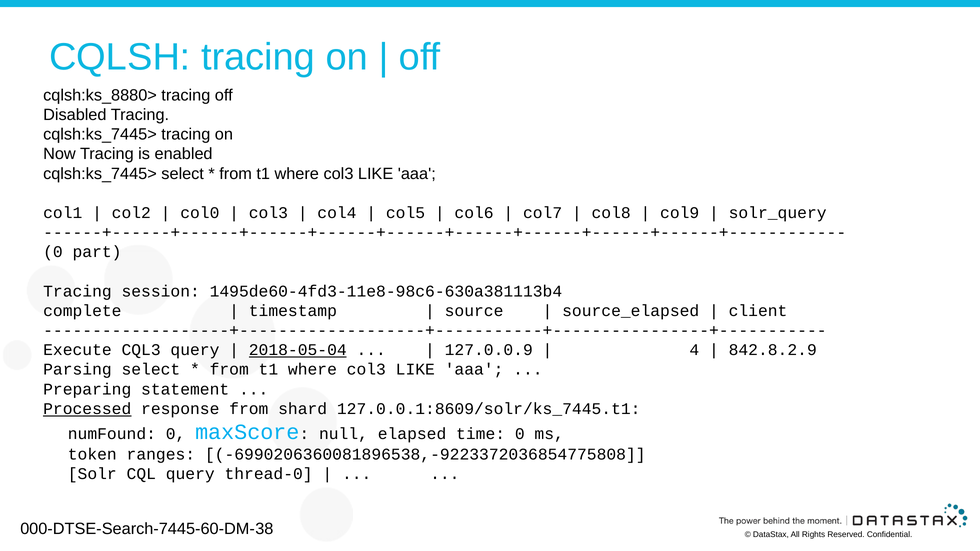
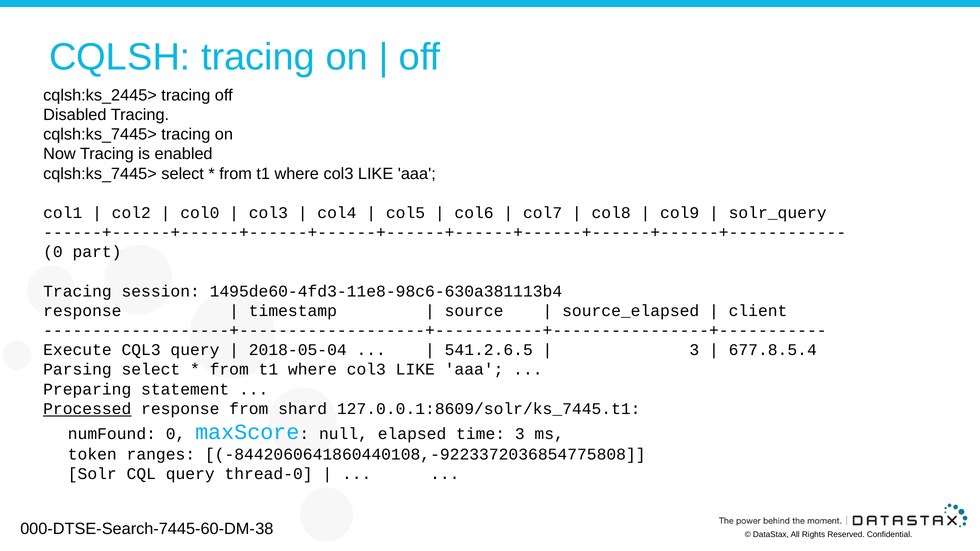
cqlsh:ks_8880>: cqlsh:ks_8880> -> cqlsh:ks_2445> (100, 95)
complete: complete -> response (82, 311)
2018-05-04 underline: present -> none (298, 350)
127.0.0.9: 127.0.0.9 -> 541.2.6.5 (489, 350)
4: 4 -> 3 (694, 350)
842.8.2.9: 842.8.2.9 -> 677.8.5.4 (773, 350)
time 0: 0 -> 3 (520, 434)
-6990206360081896538,-9223372036854775808: -6990206360081896538,-9223372036854775808 -> -8442060641860440108,-9223372036854775808 (425, 455)
